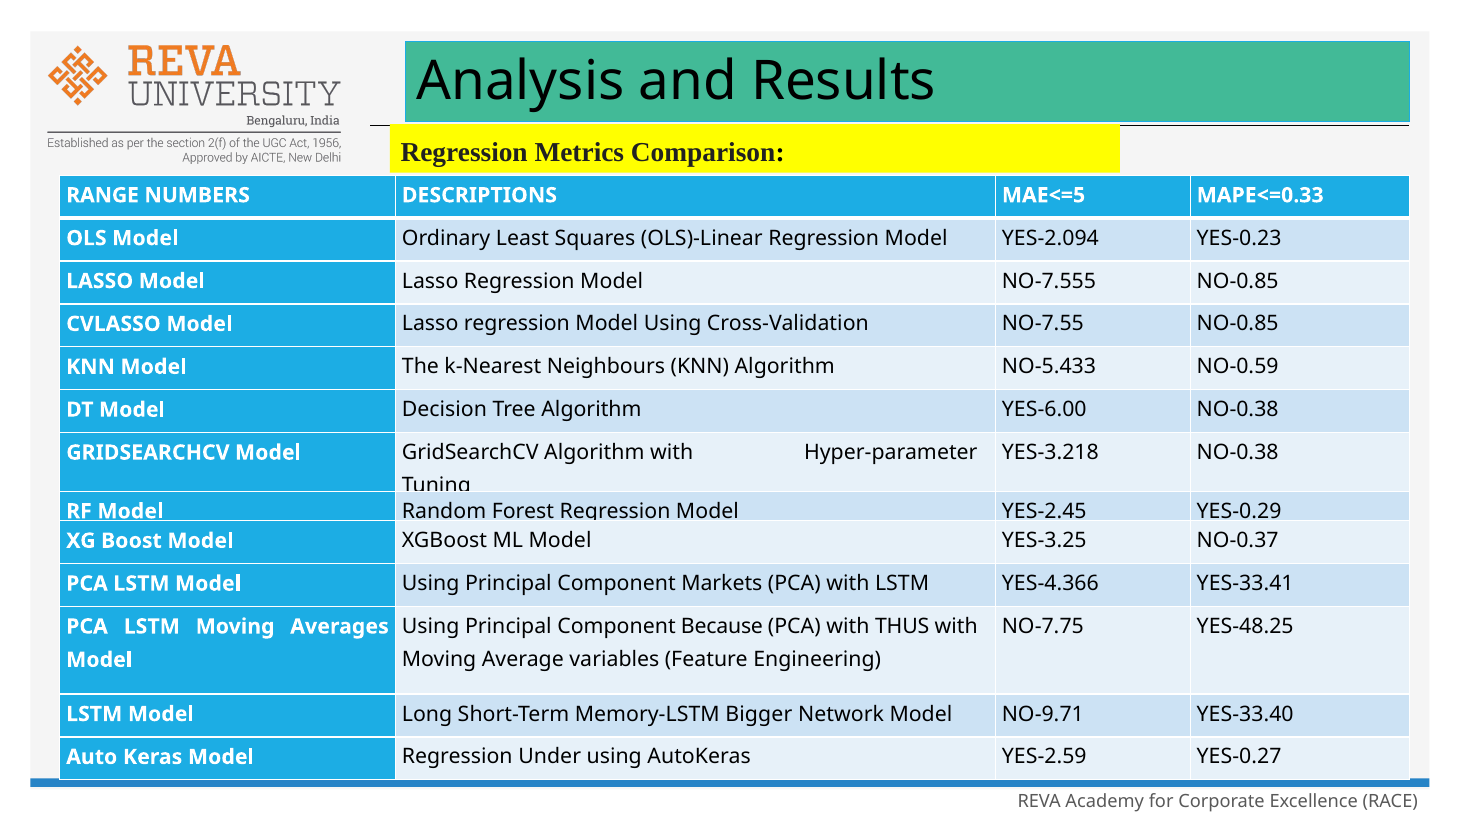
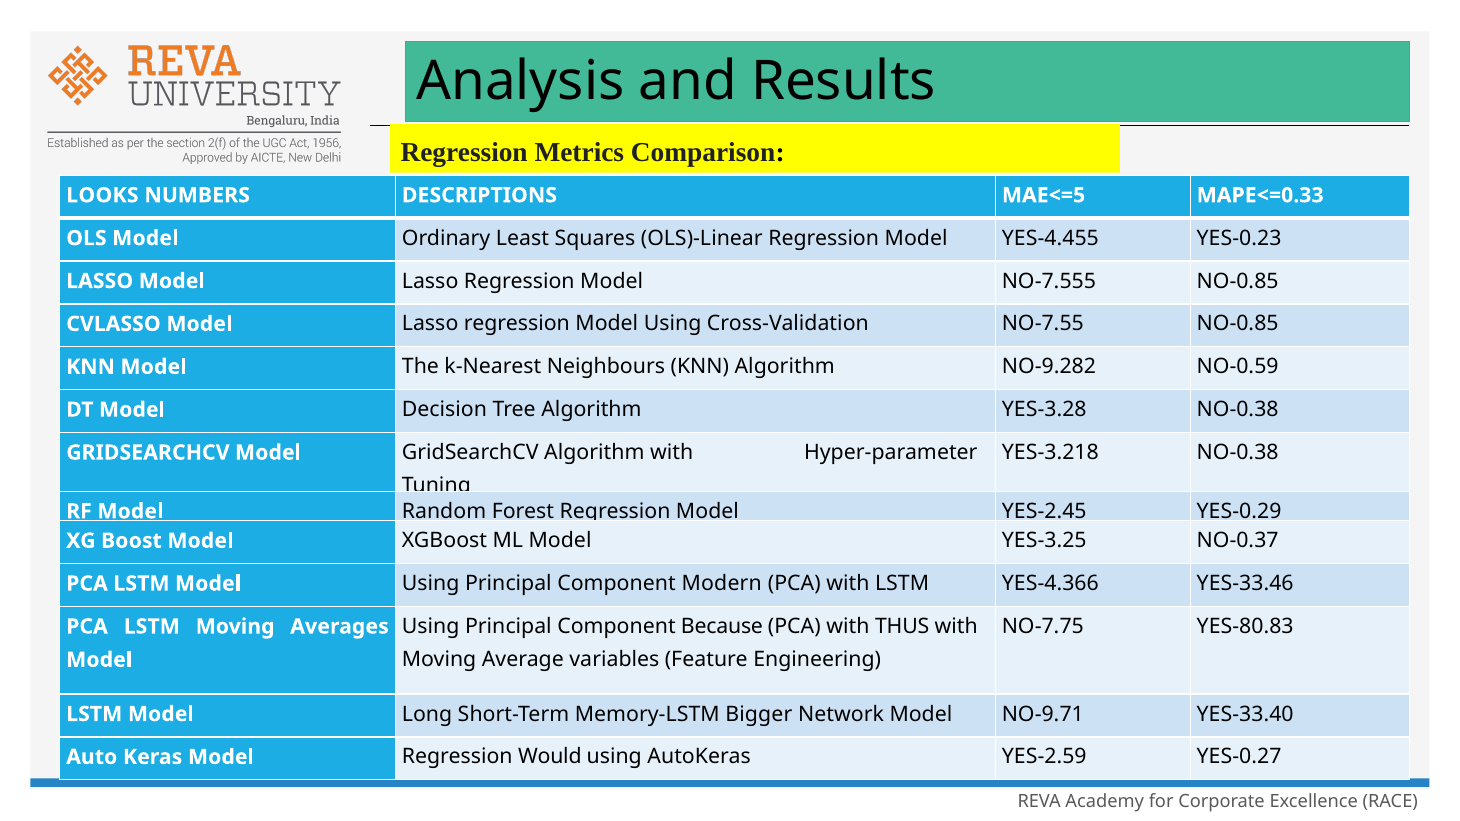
RANGE: RANGE -> LOOKS (102, 195)
YES-2.094: YES-2.094 -> YES-4.455 (1050, 238)
NO-5.433: NO-5.433 -> NO-9.282 (1049, 367)
YES-6.00: YES-6.00 -> YES-3.28 (1044, 410)
Markets: Markets -> Modern (722, 584)
YES-33.41: YES-33.41 -> YES-33.46 (1245, 584)
YES-48.25: YES-48.25 -> YES-80.83 (1245, 627)
Under: Under -> Would (550, 757)
